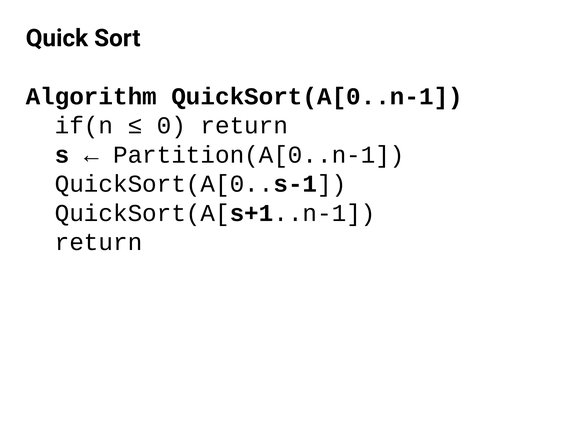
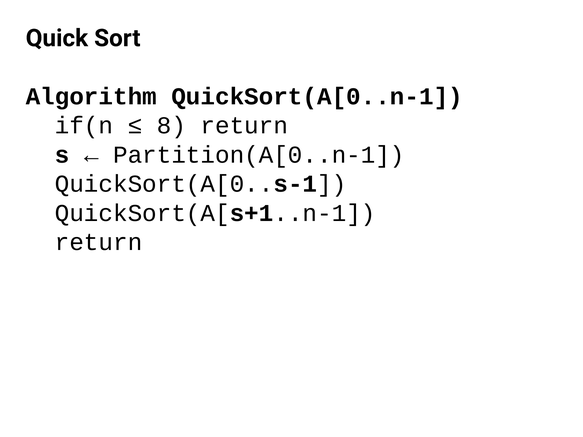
0: 0 -> 8 (171, 126)
